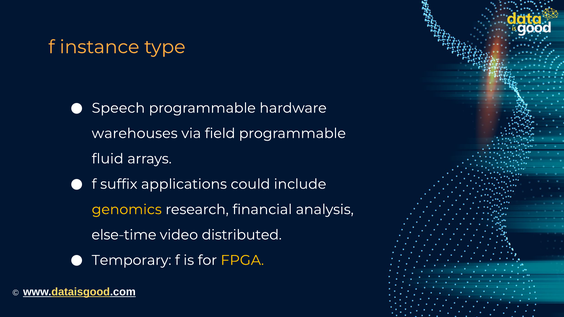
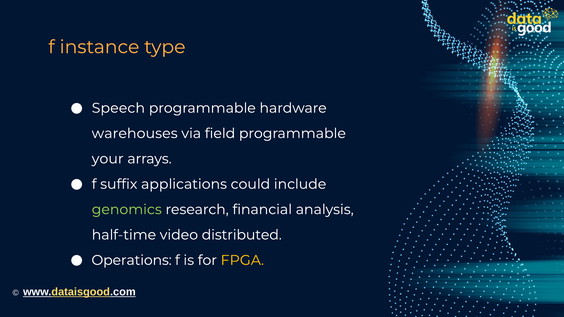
fluid: fluid -> your (108, 159)
genomics colour: yellow -> light green (127, 210)
else-time: else-time -> half-time (124, 235)
Temporary: Temporary -> Operations (132, 260)
